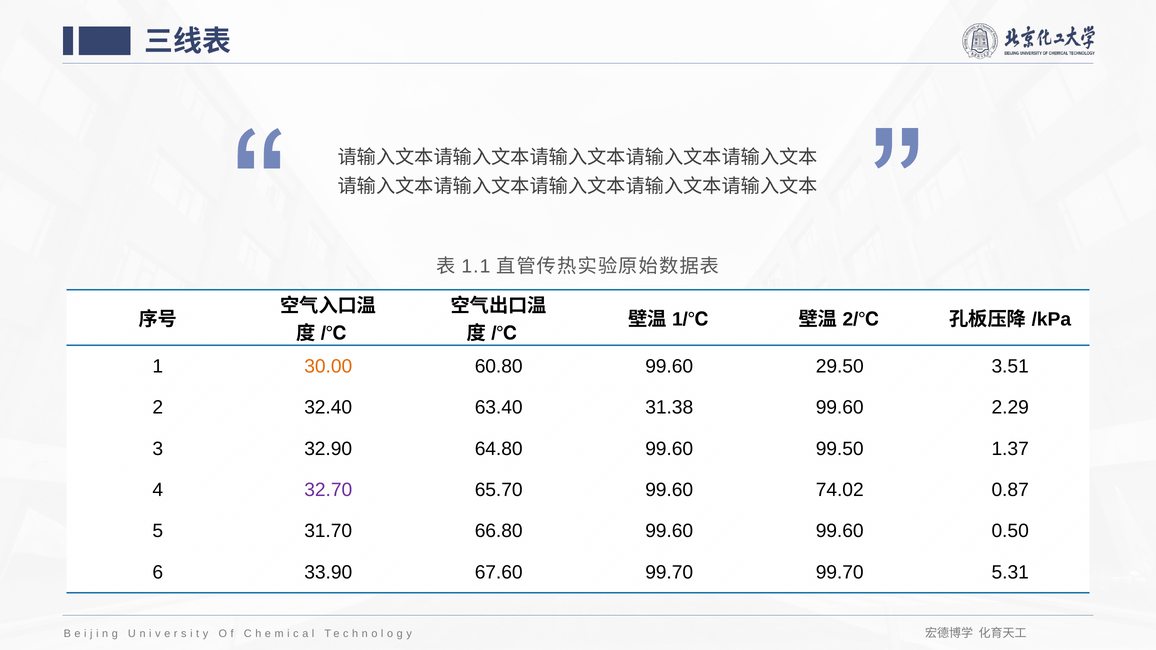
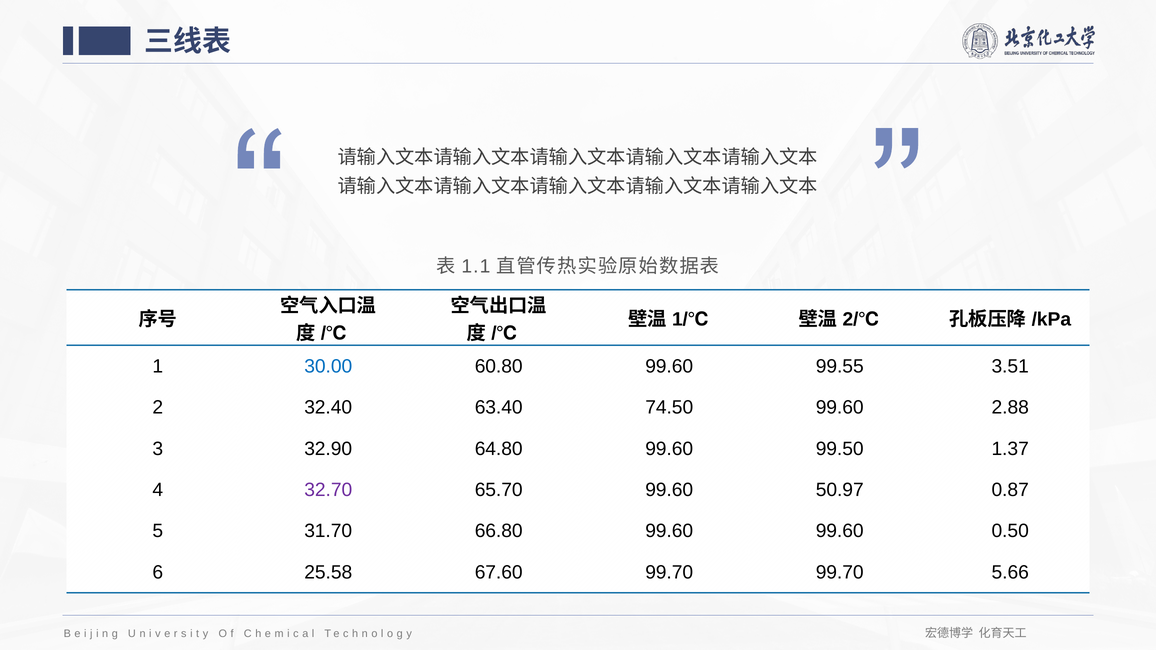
30.00 colour: orange -> blue (328, 366)
29.50: 29.50 -> 99.55 (840, 366)
31.38: 31.38 -> 74.50 (669, 408)
2.29: 2.29 -> 2.88 (1010, 408)
74.02: 74.02 -> 50.97 (840, 490)
33.90: 33.90 -> 25.58 (328, 573)
5.31: 5.31 -> 5.66 (1010, 573)
